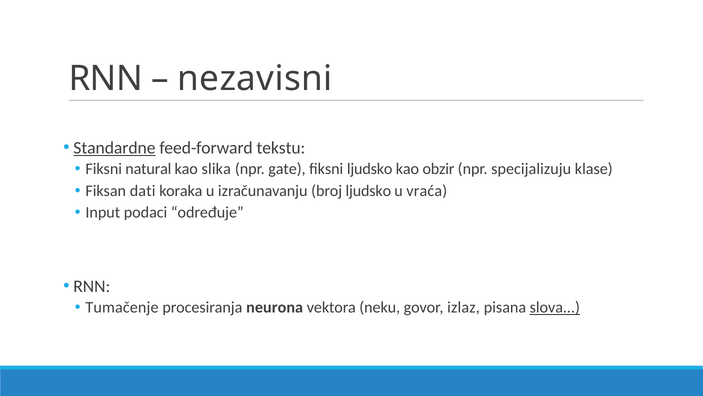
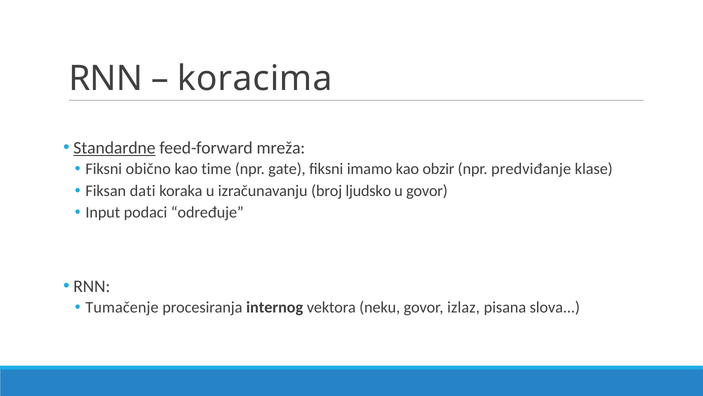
nezavisni: nezavisni -> koracima (255, 79)
tekstu: tekstu -> mreža (281, 148)
natural: natural -> obično (148, 169)
slika: slika -> time (216, 169)
fiksni ljudsko: ljudsko -> imamo (370, 169)
specijalizuju: specijalizuju -> predviđanje (531, 169)
u vraća: vraća -> govor (427, 191)
neurona: neurona -> internog (275, 307)
slova underline: present -> none (555, 307)
